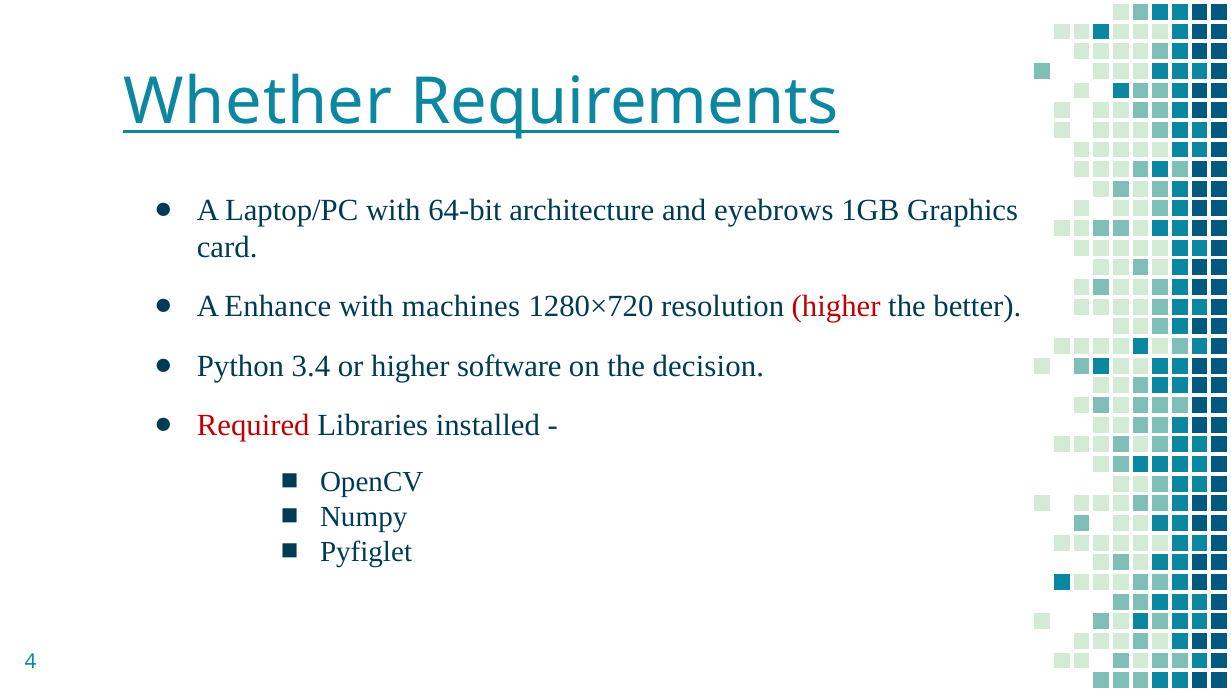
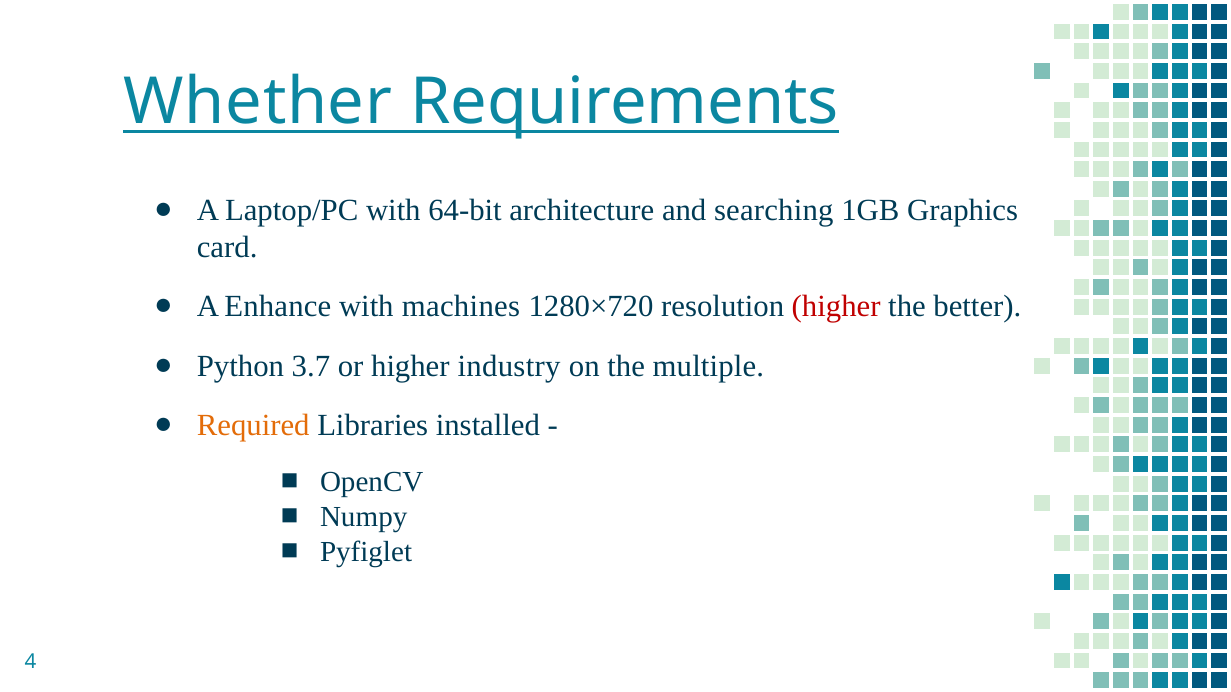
eyebrows: eyebrows -> searching (774, 210)
3.4: 3.4 -> 3.7 (311, 366)
software: software -> industry (509, 366)
decision: decision -> multiple (708, 366)
Required colour: red -> orange (253, 426)
